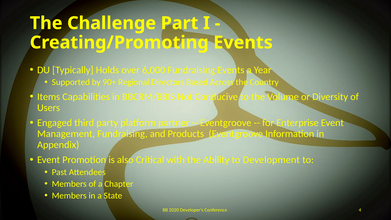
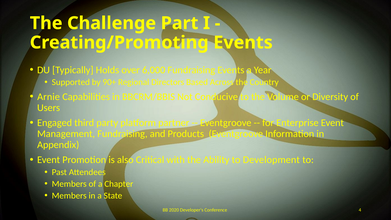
Items: Items -> Arnie (49, 97)
